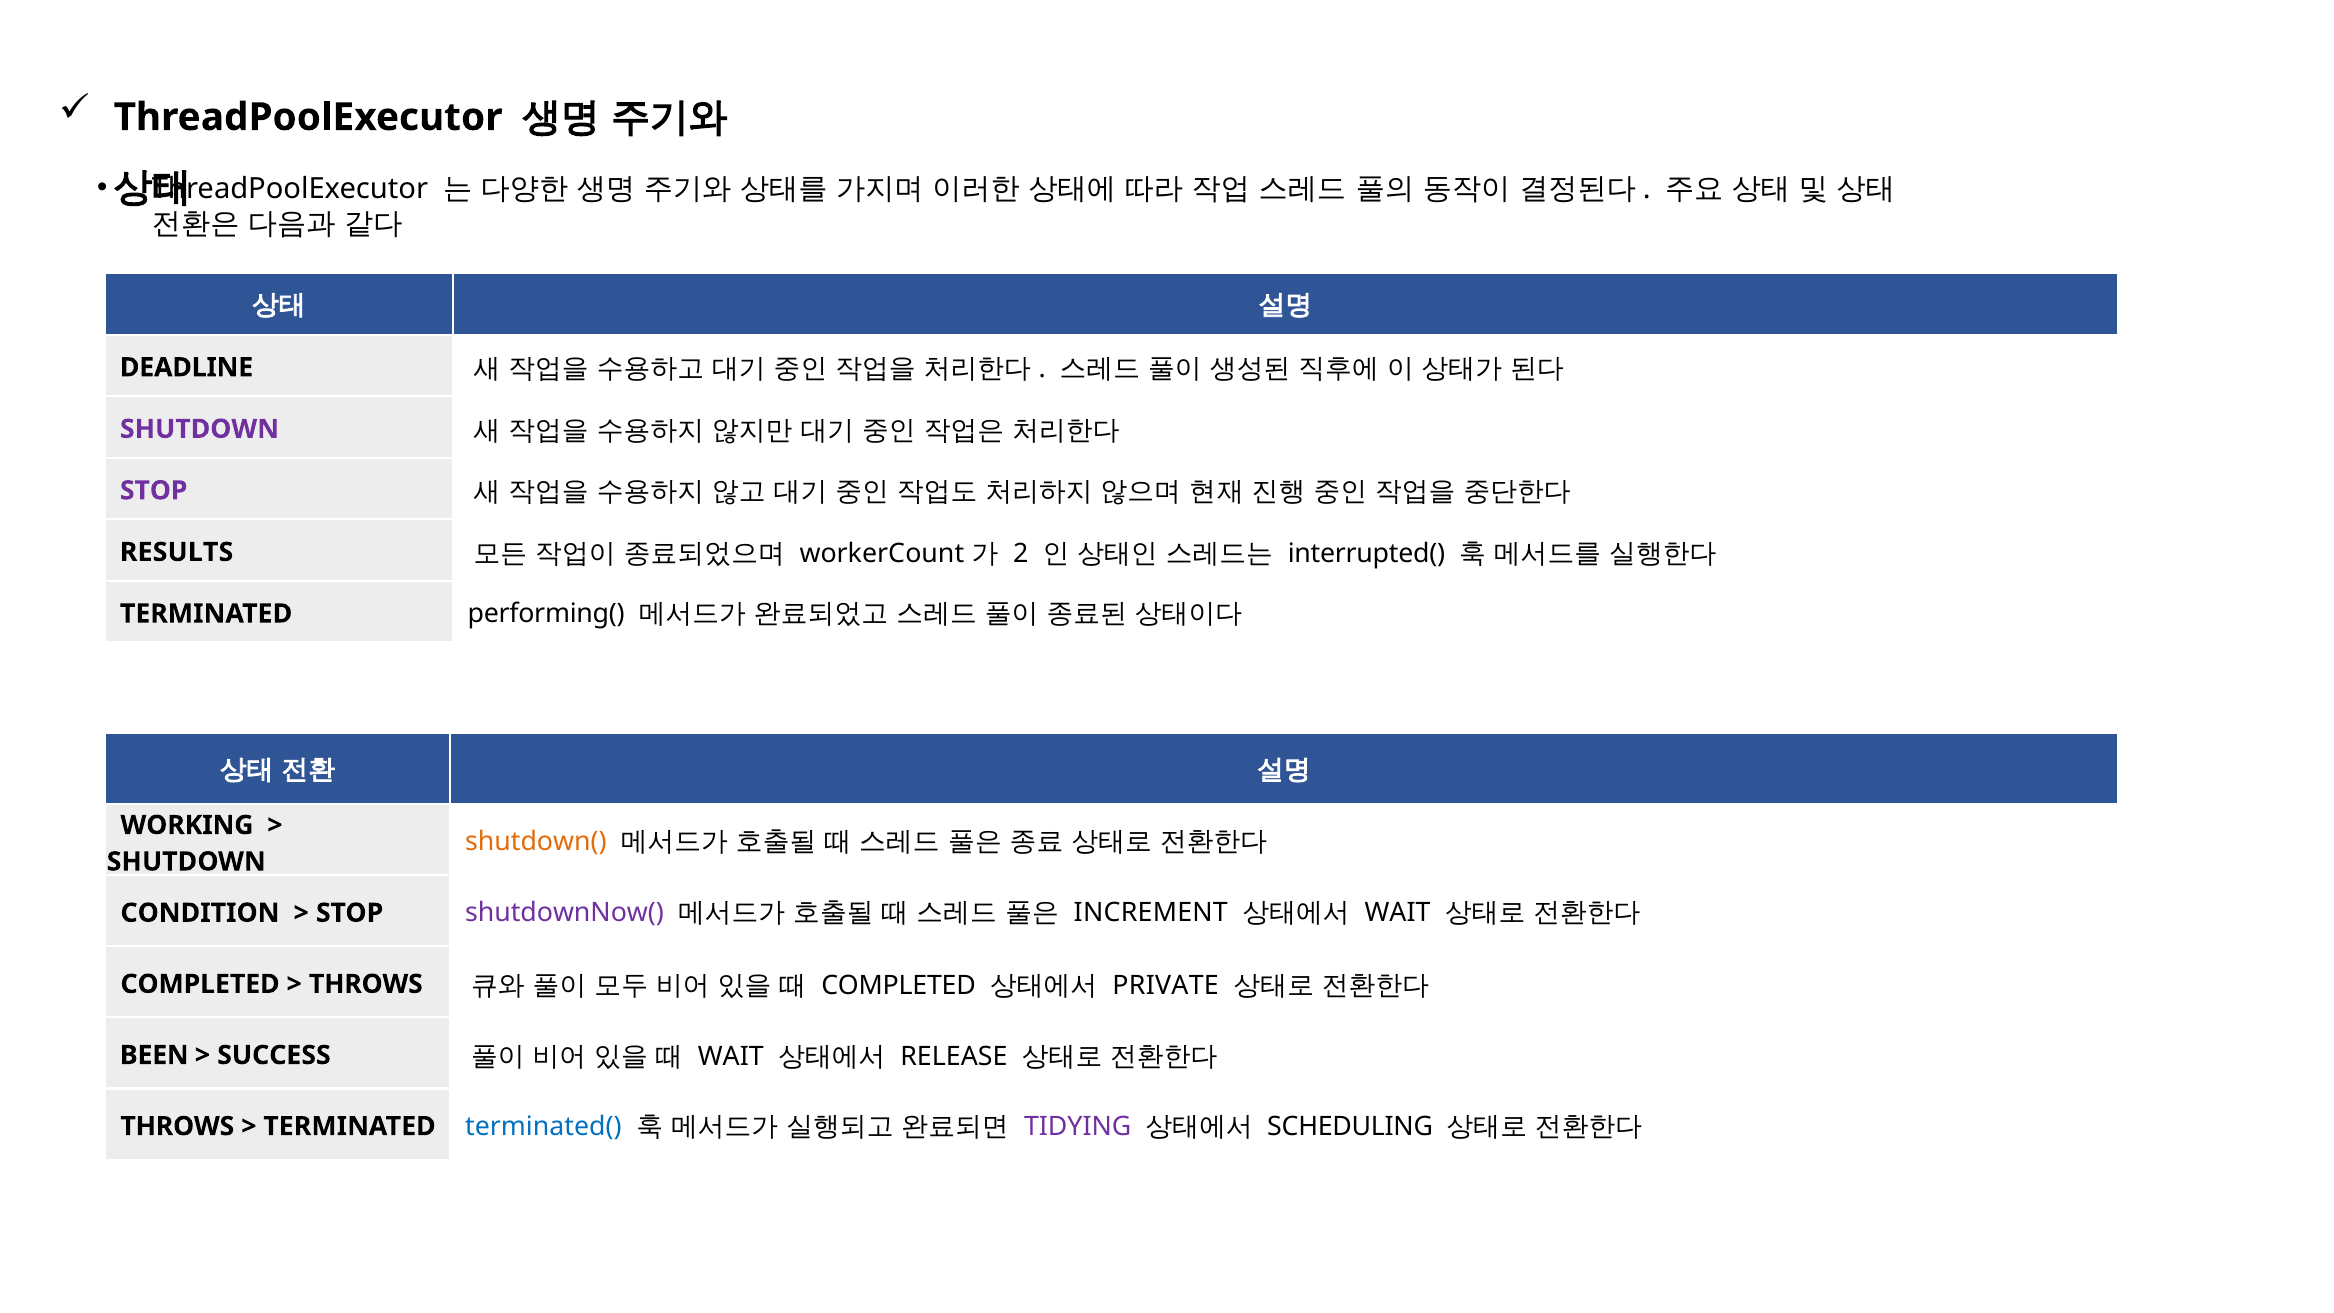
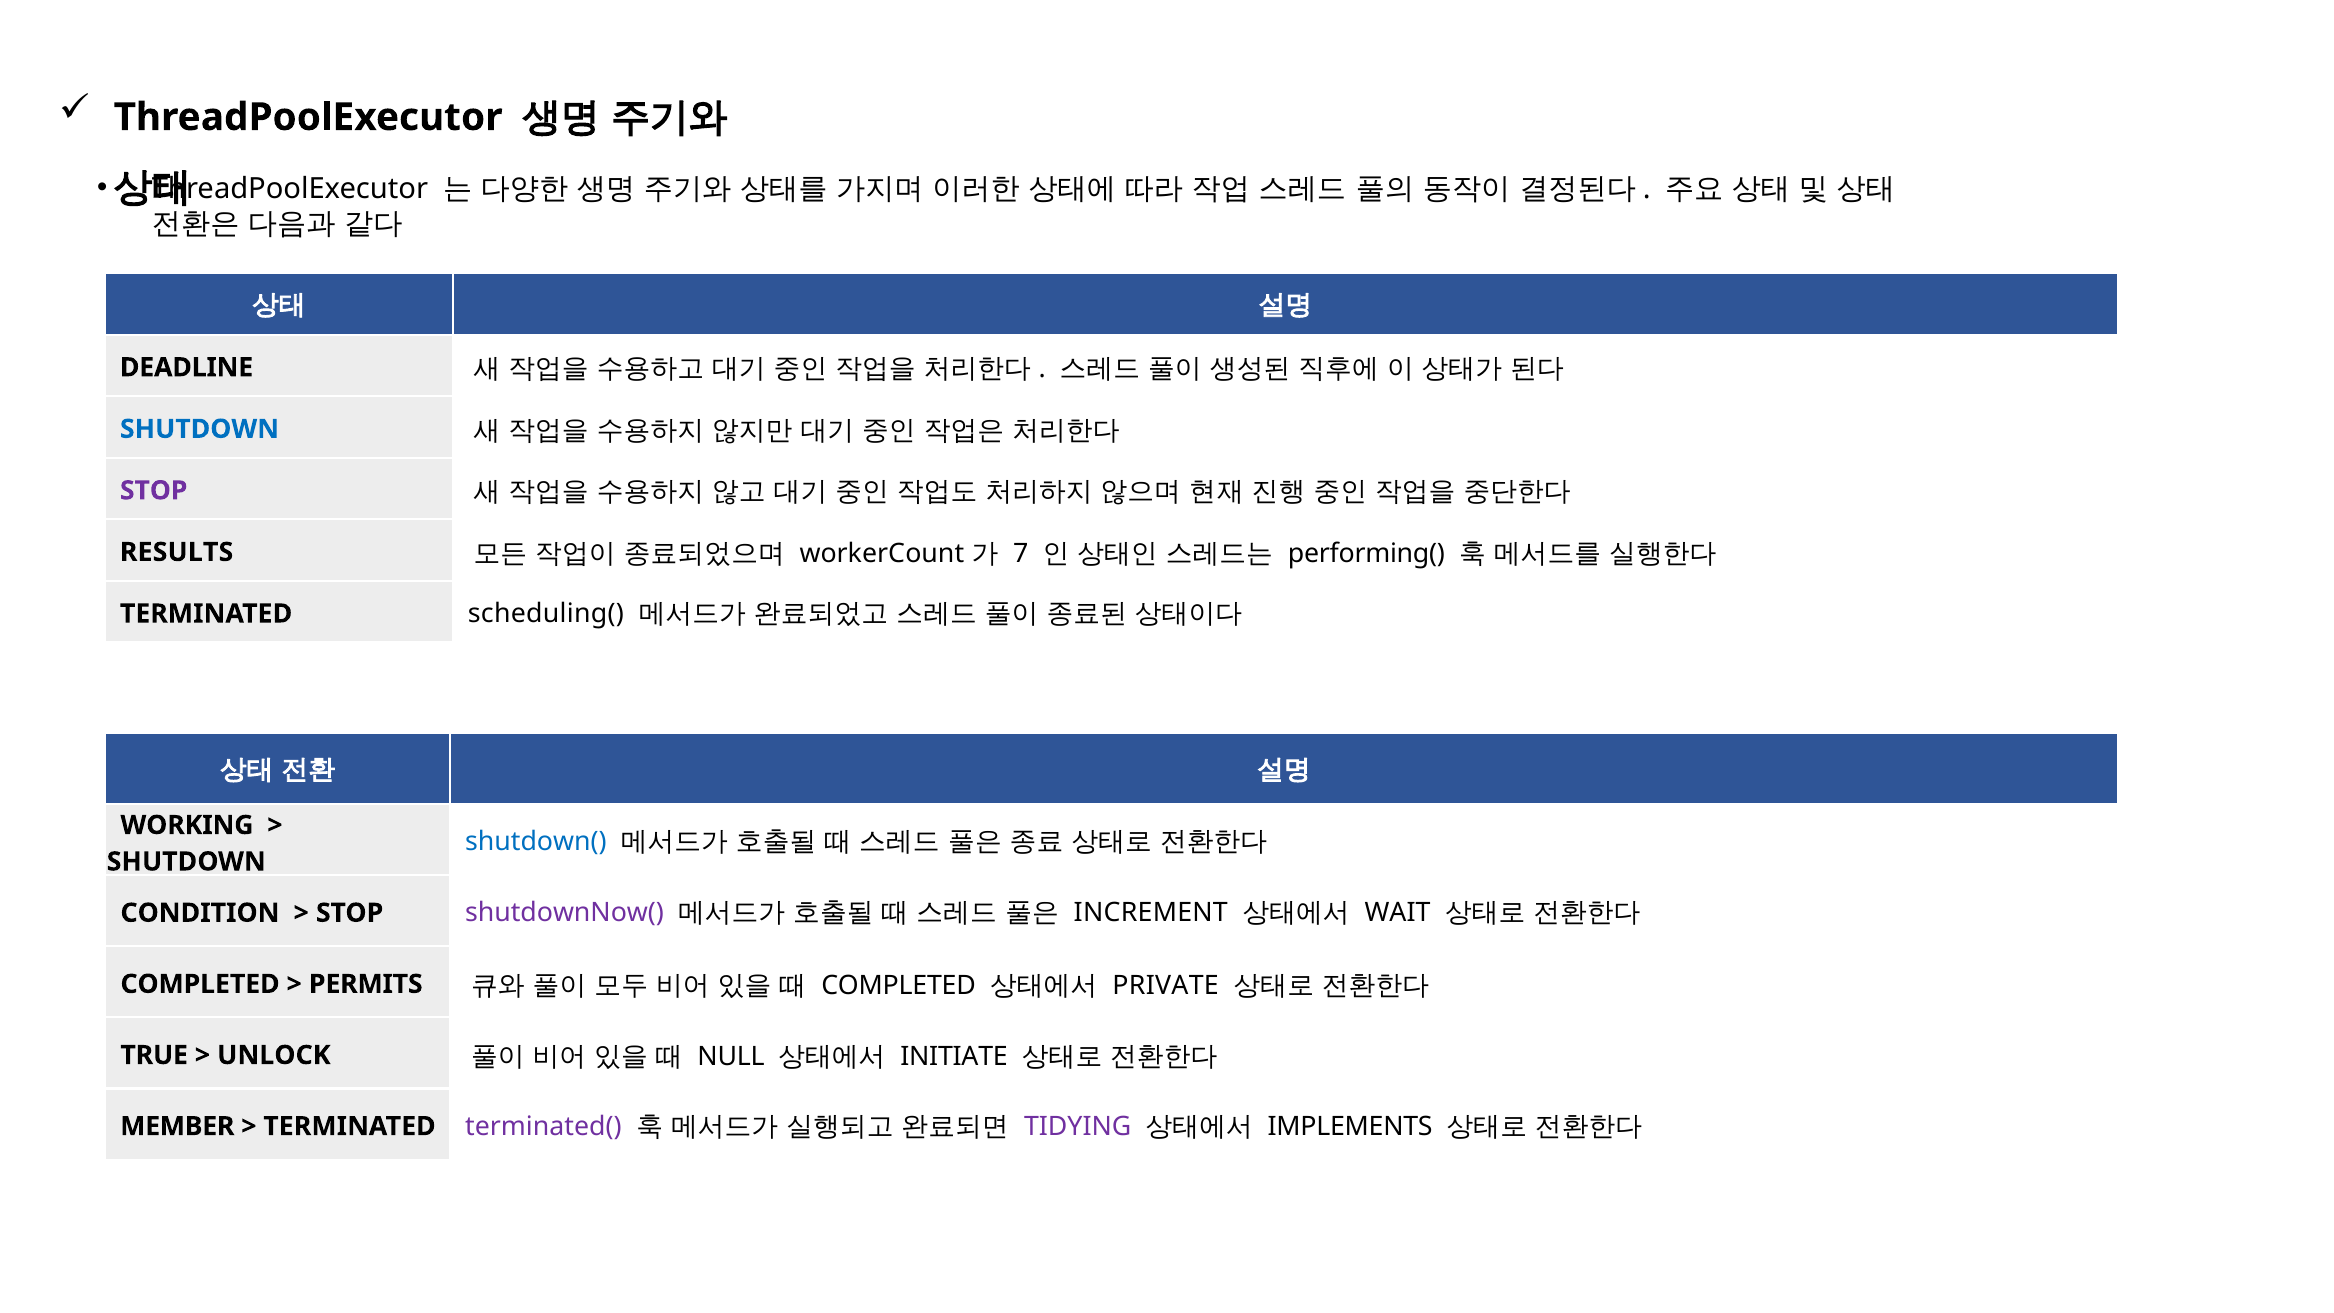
SHUTDOWN colour: purple -> blue (199, 429)
2: 2 -> 7 (1021, 553)
interrupted(: interrupted( -> performing( (1366, 553)
performing(: performing( -> scheduling( (546, 614)
shutdown( colour: orange -> blue (536, 842)
THROWS: THROWS -> PERMITS (366, 984)
BEEN: BEEN -> TRUE (154, 1055)
SUCCESS: SUCCESS -> UNLOCK (274, 1055)
WAIT: WAIT -> NULL (731, 1056)
RELEASE: RELEASE -> INITIATE (954, 1056)
THROWS: THROWS -> MEMBER (177, 1126)
terminated( colour: blue -> purple (543, 1126)
SCHEDULING: SCHEDULING -> IMPLEMENTS (1350, 1126)
